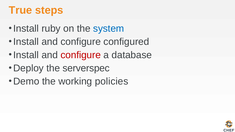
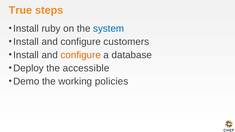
configured: configured -> customers (126, 42)
configure colour: red -> orange (81, 55)
serverspec: serverspec -> accessible (86, 68)
